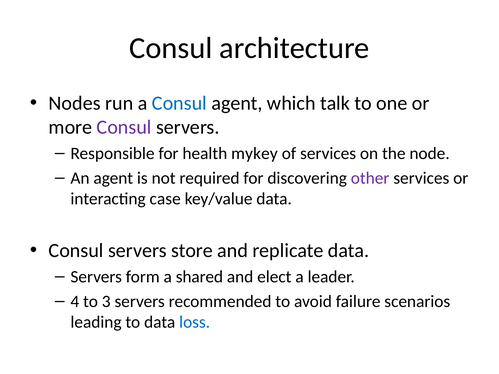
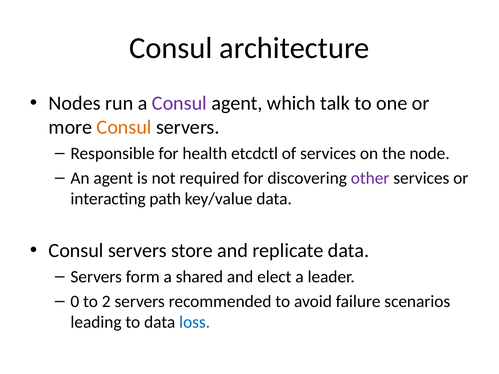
Consul colour: blue -> purple (179, 103)
Consul colour: purple -> orange (124, 127)
mykey: mykey -> etcdctl (255, 154)
case: case -> path (165, 199)
4: 4 -> 0 (75, 302)
3: 3 -> 2 (106, 302)
